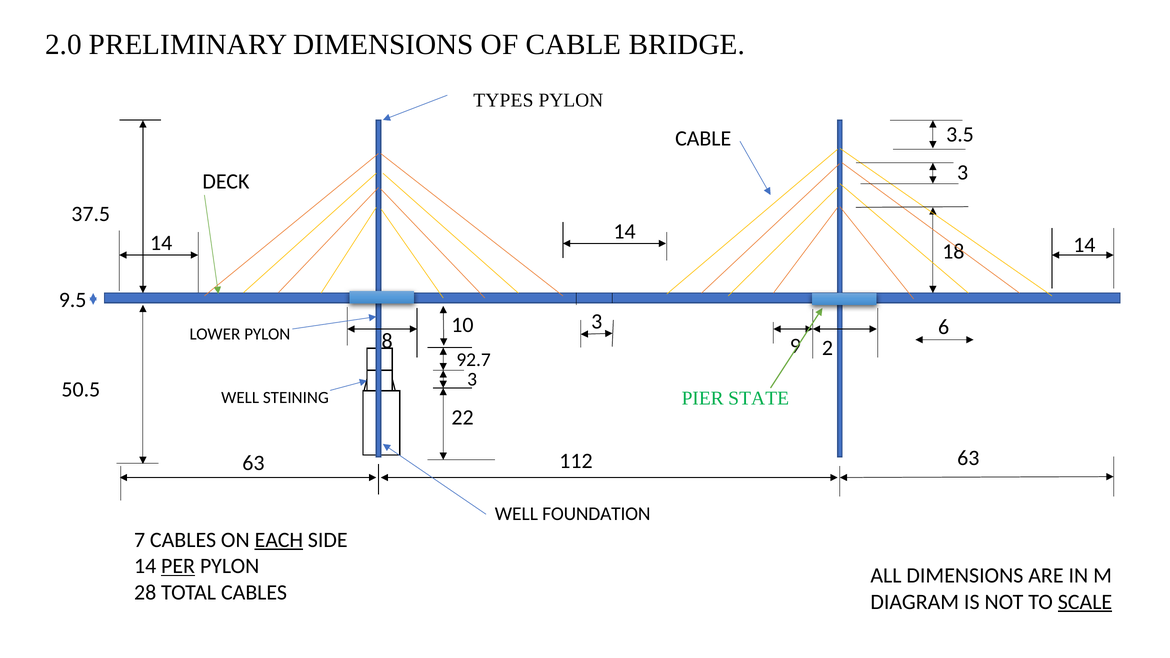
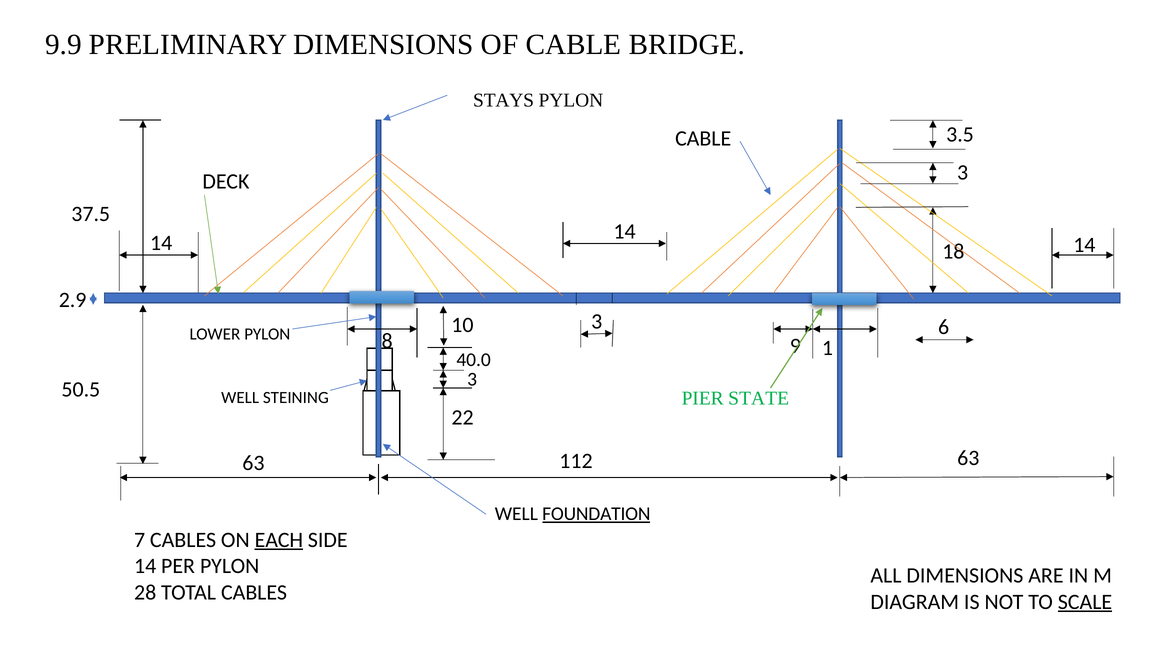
2.0: 2.0 -> 9.9 (63, 45)
TYPES: TYPES -> STAYS (504, 100)
9.5: 9.5 -> 2.9 (73, 300)
2: 2 -> 1 (827, 348)
92.7: 92.7 -> 40.0 (474, 360)
FOUNDATION underline: none -> present (596, 514)
PER underline: present -> none (178, 566)
